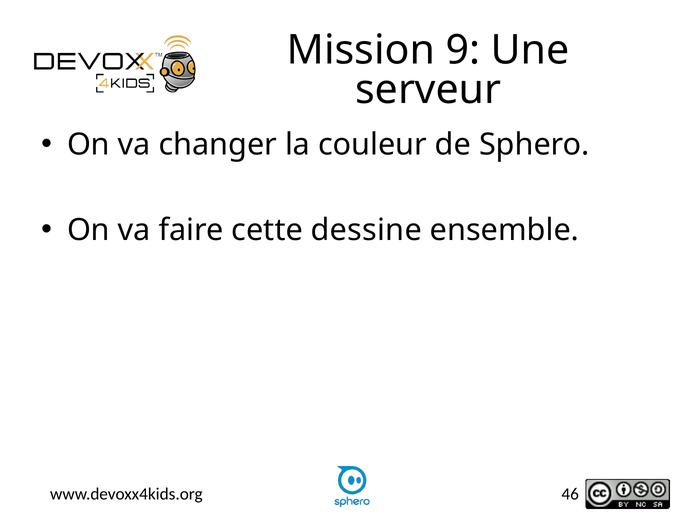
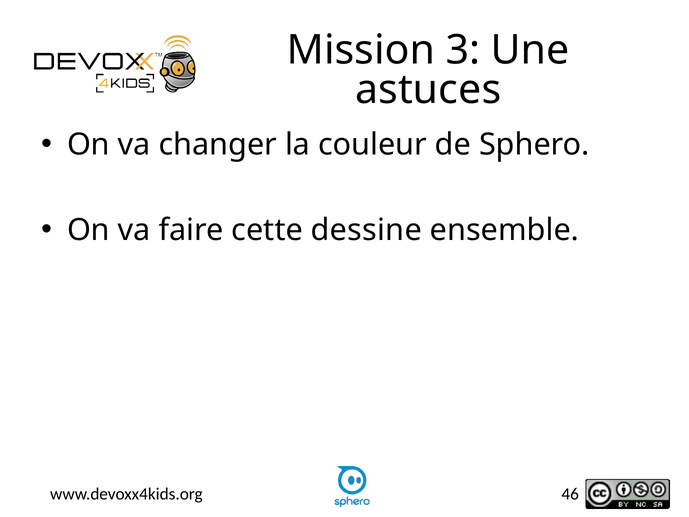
9: 9 -> 3 (463, 50)
serveur: serveur -> astuces (428, 89)
